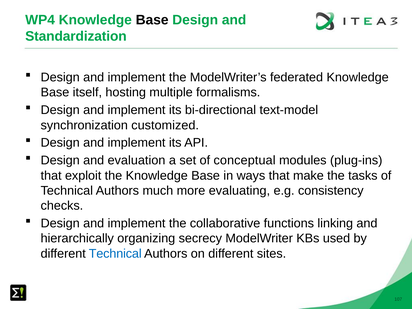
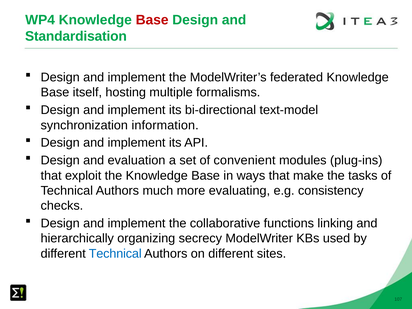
Base colour: black -> red (152, 20)
Standardization: Standardization -> Standardisation (76, 36)
customized: customized -> information (165, 125)
conceptual: conceptual -> convenient (245, 160)
